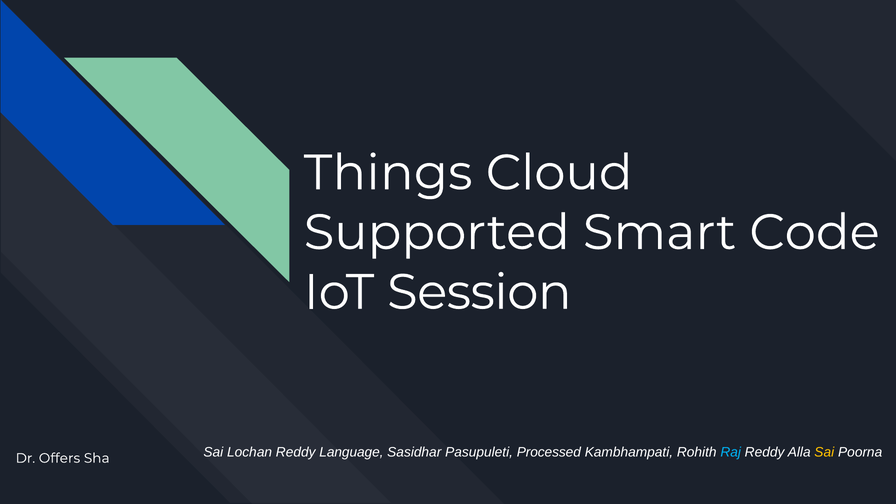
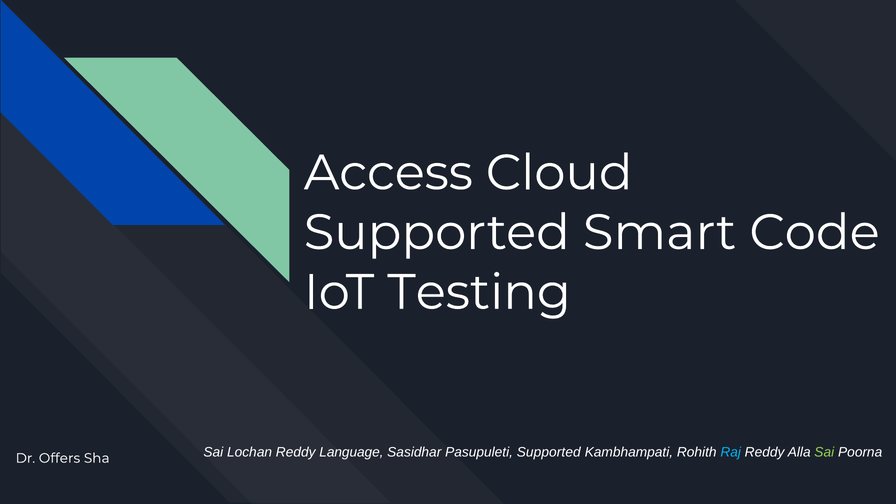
Things: Things -> Access (388, 173)
Session: Session -> Testing (479, 292)
Pasupuleti Processed: Processed -> Supported (549, 452)
Sai colour: yellow -> light green (824, 452)
